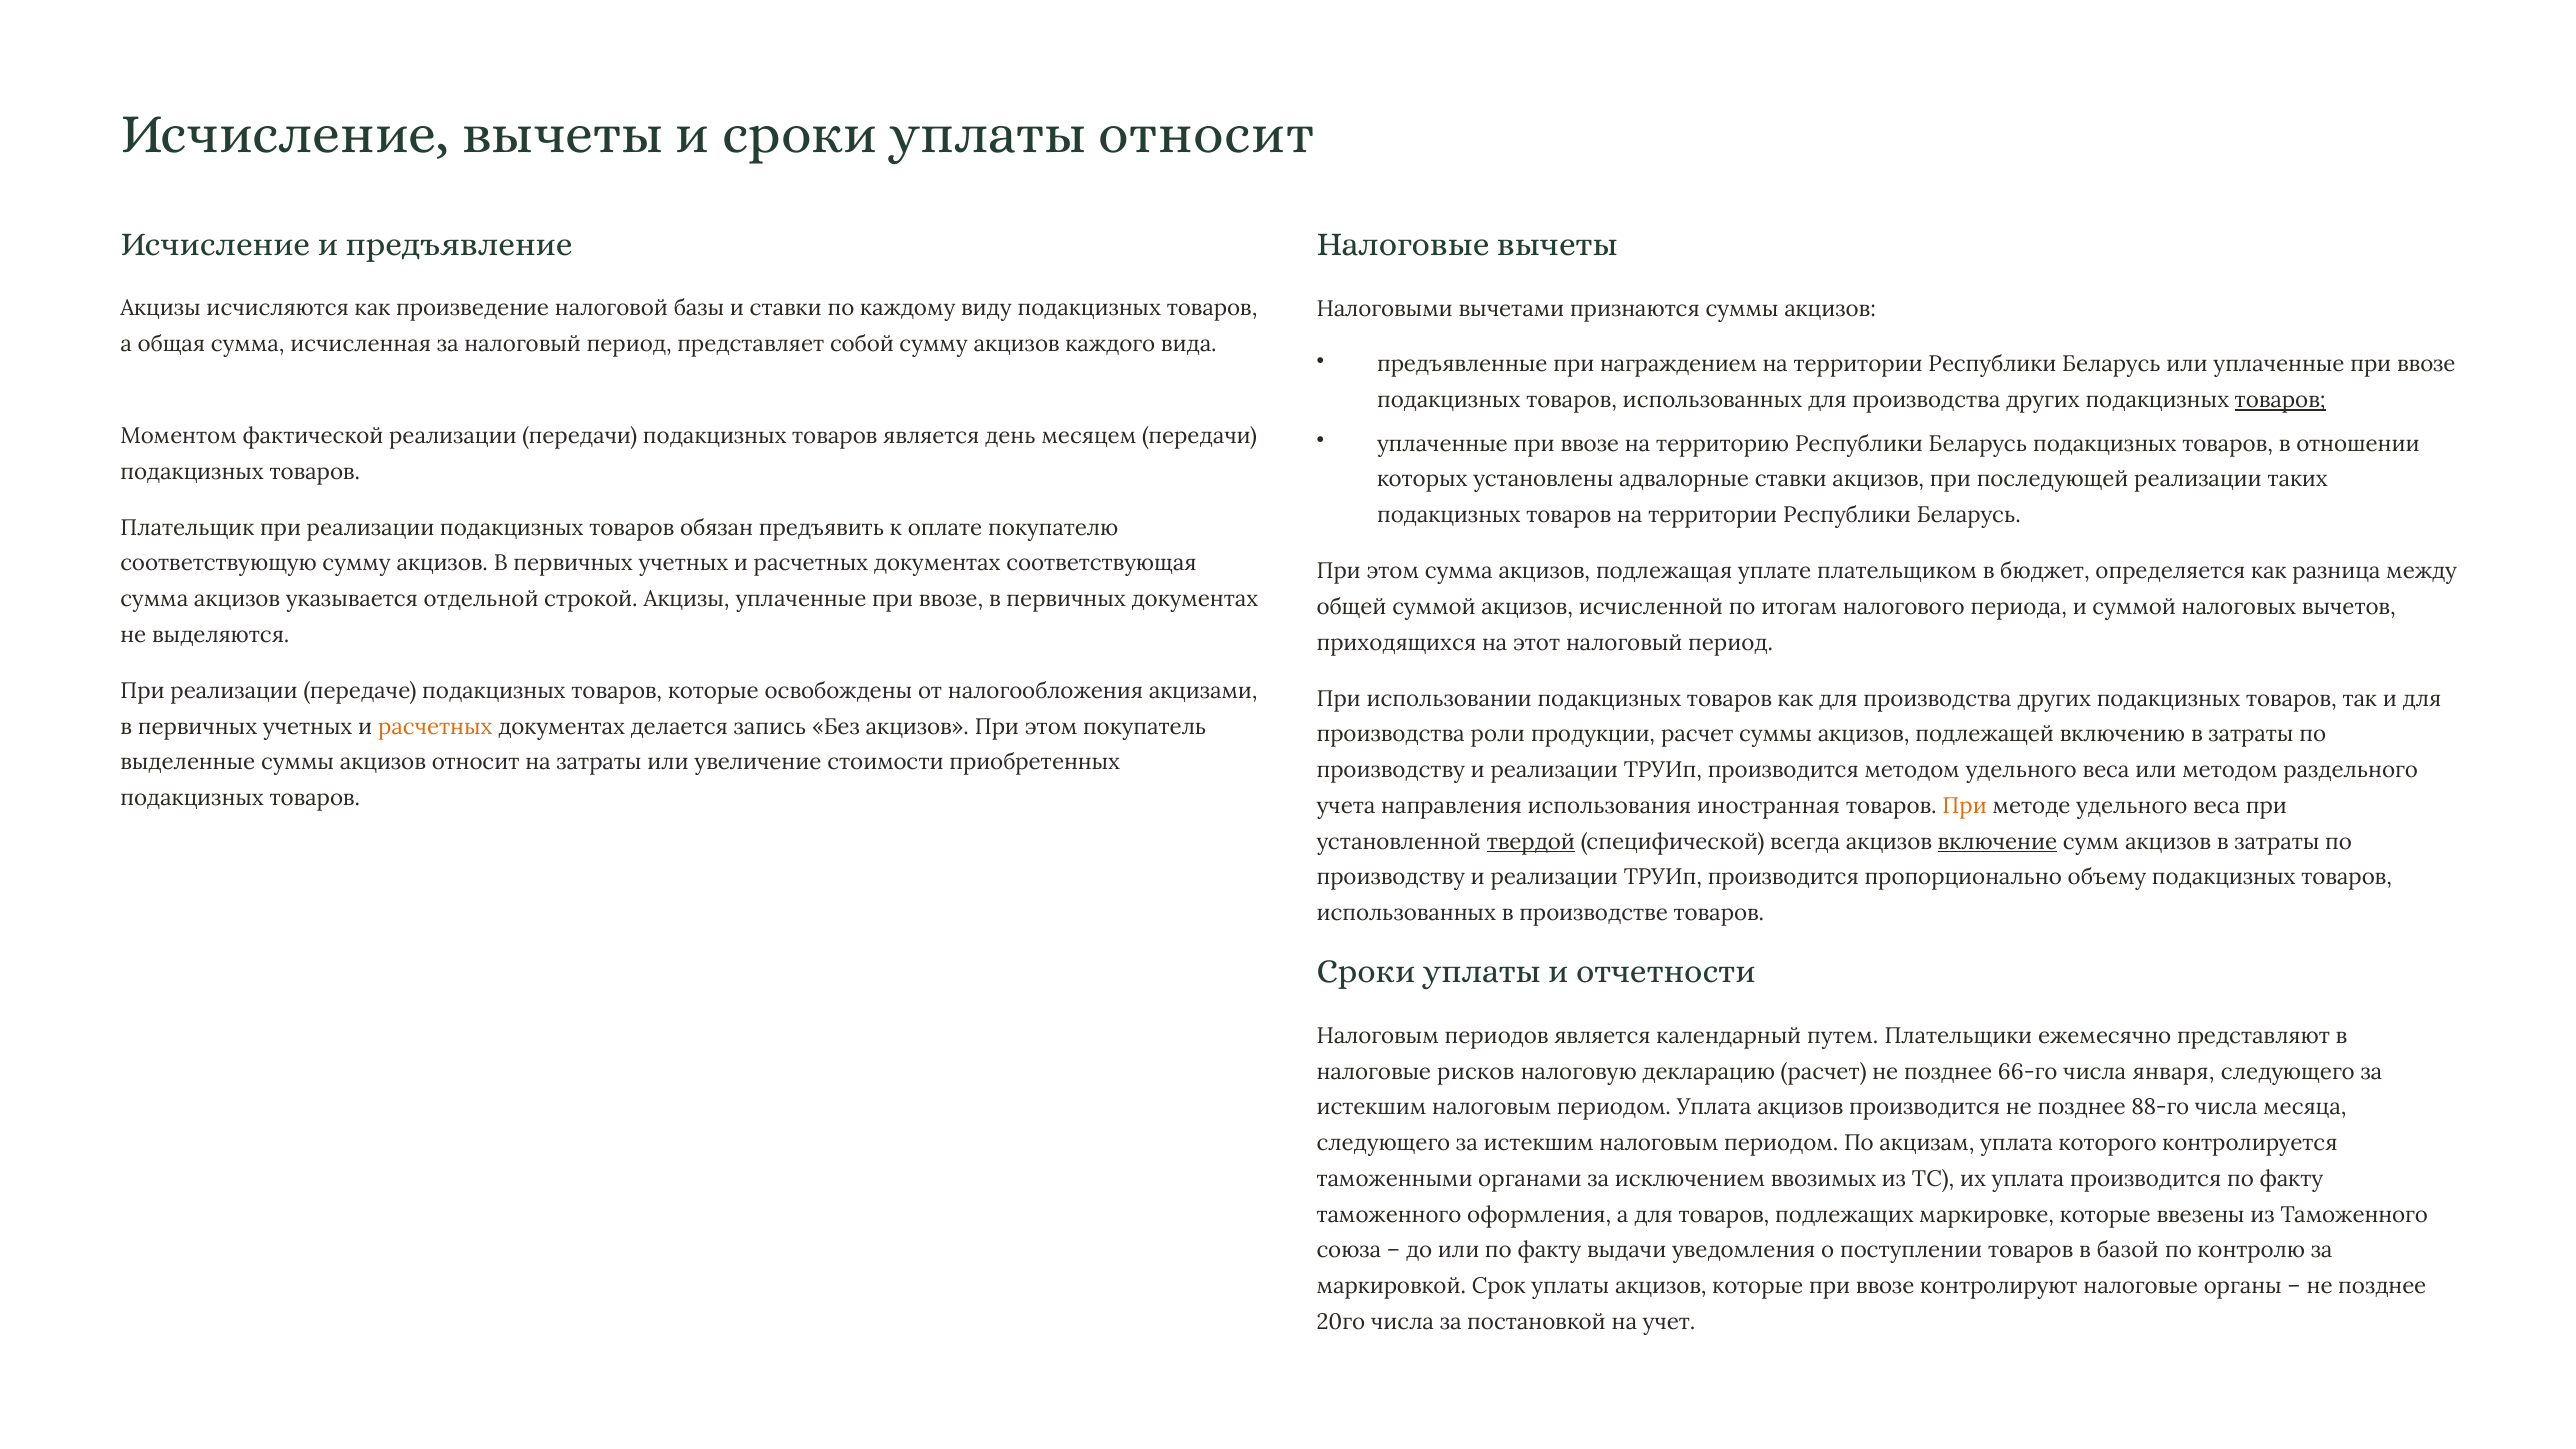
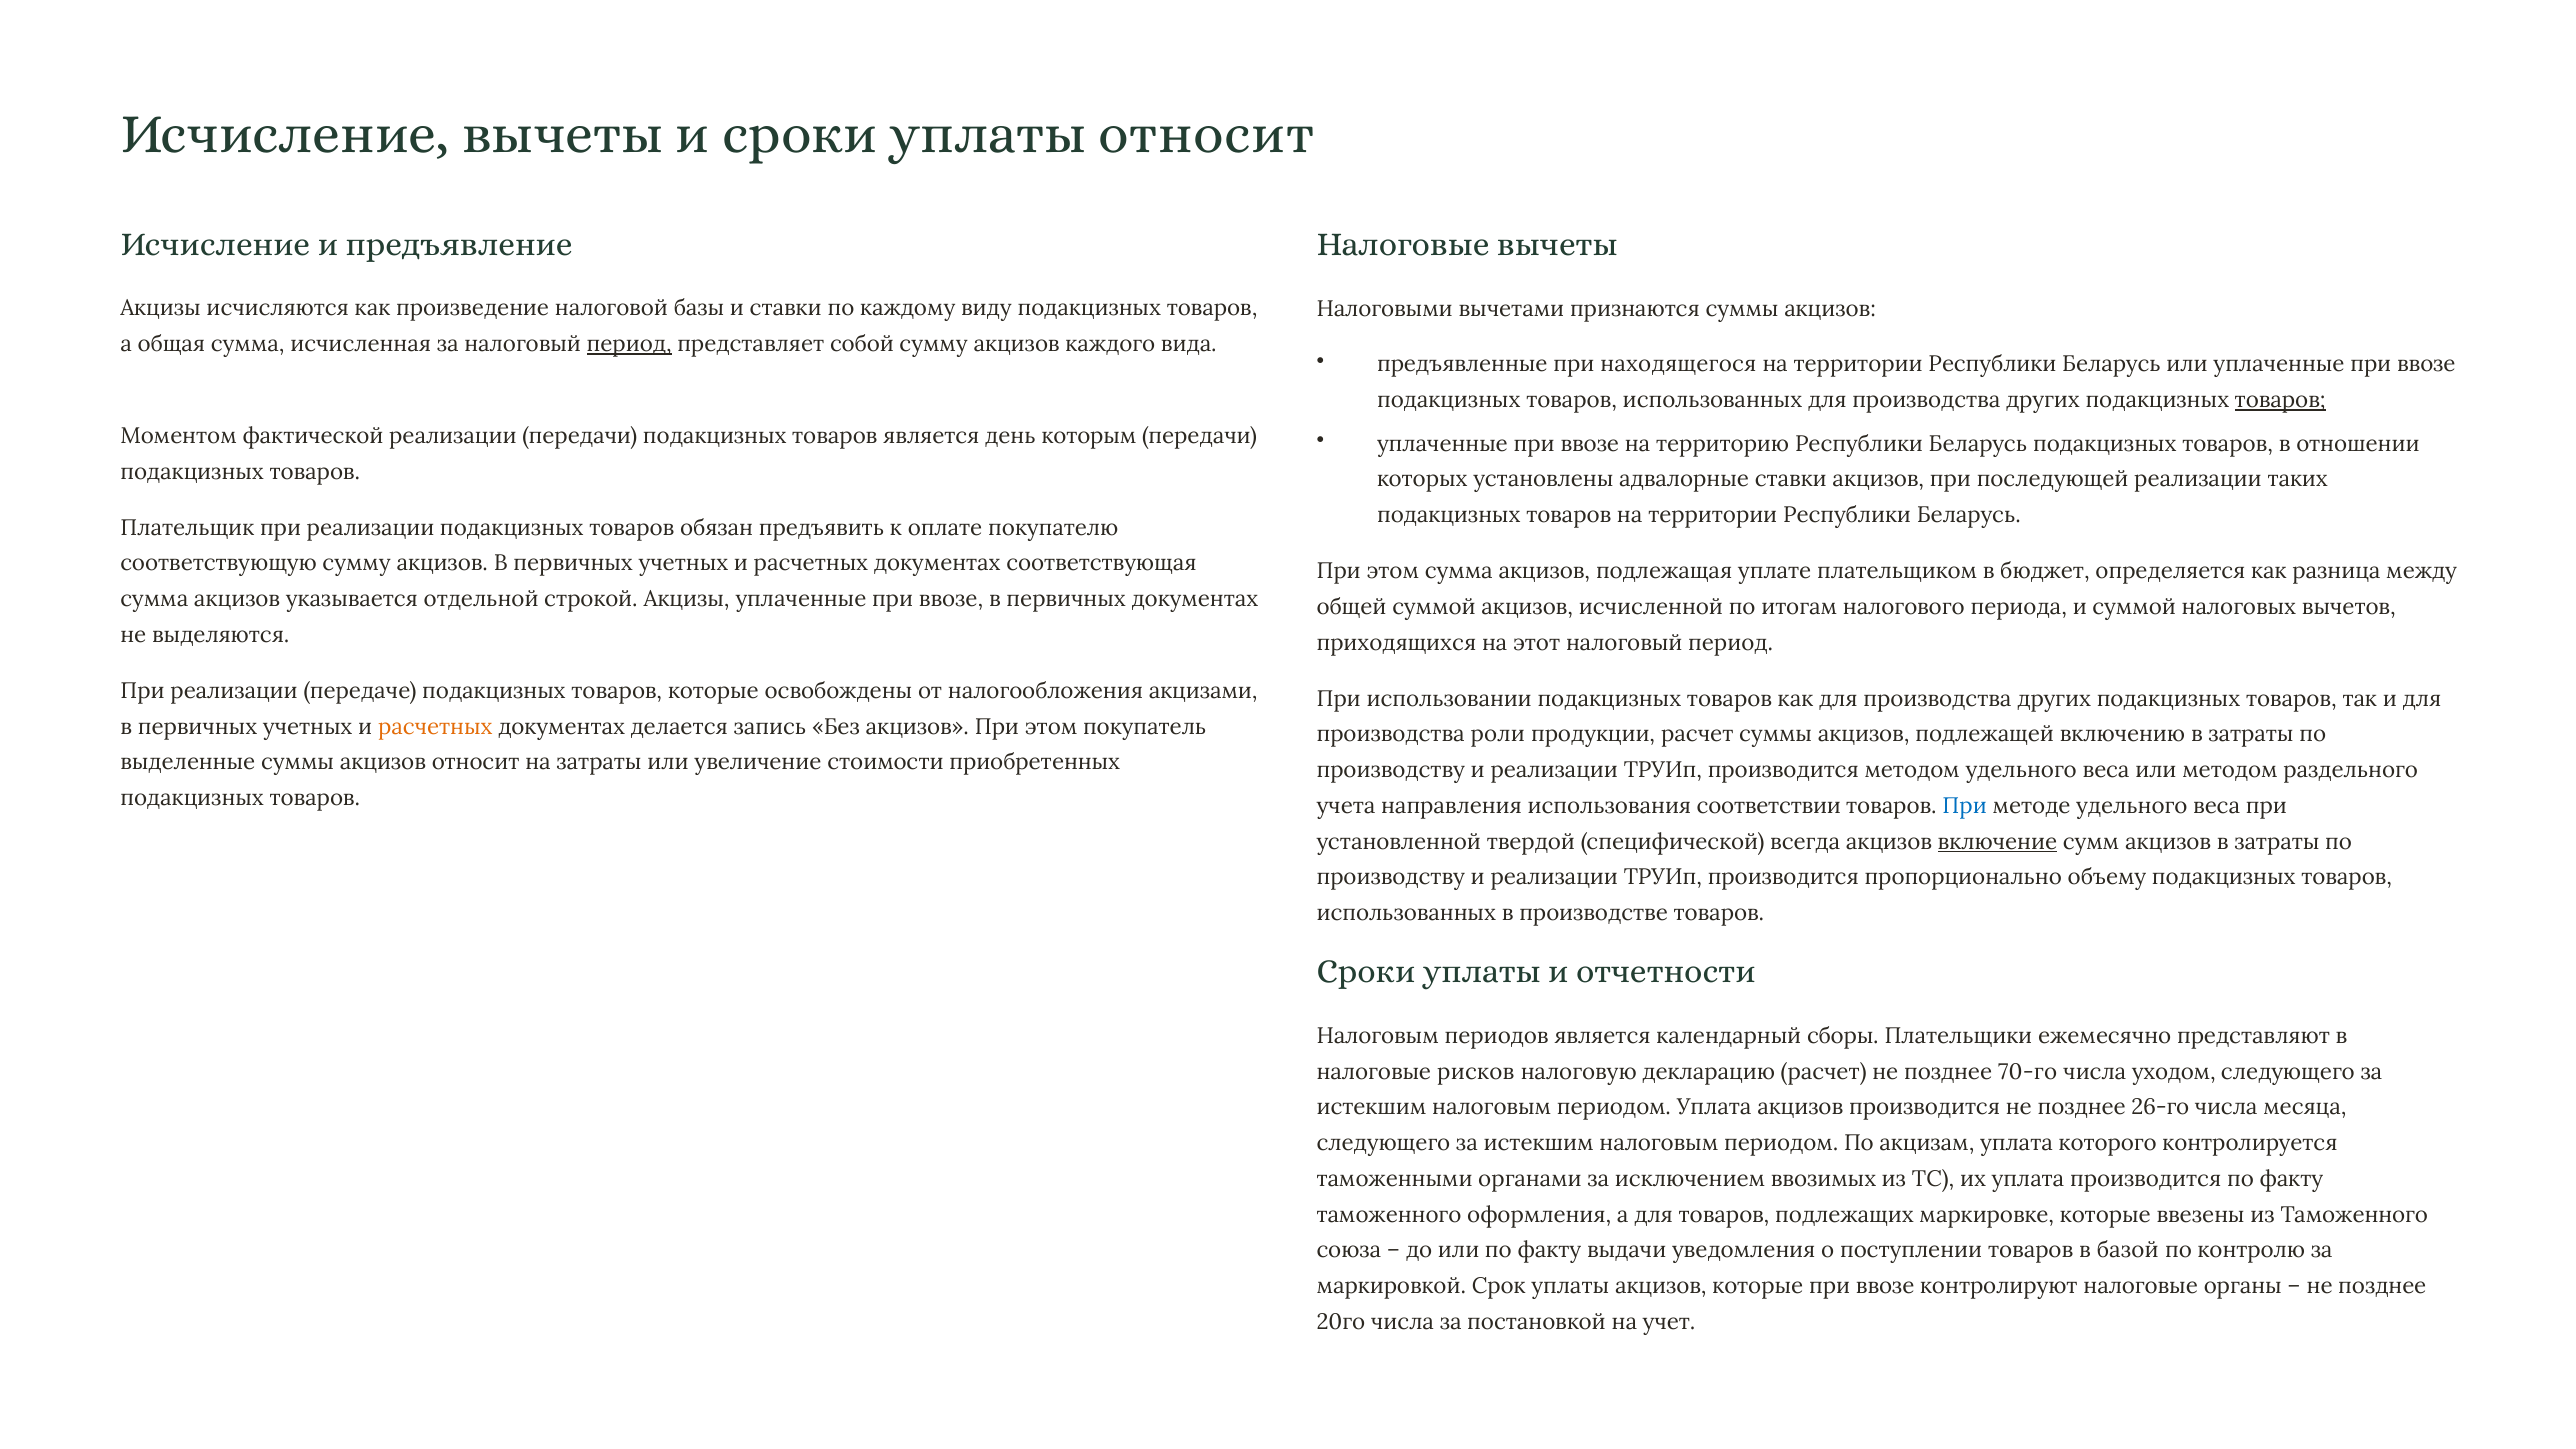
период underline: none -> present (629, 344)
награждением: награждением -> находящегося (1678, 365)
месяцем: месяцем -> которым (1089, 436)
иностранная: иностранная -> соответствии (1769, 806)
При colour: orange -> blue (1965, 806)
твердой underline: present -> none (1531, 842)
путем: путем -> сборы (1843, 1036)
66-го: 66-го -> 70-го (2028, 1072)
января: января -> уходом (2174, 1072)
88-го: 88-го -> 26-го (2160, 1108)
